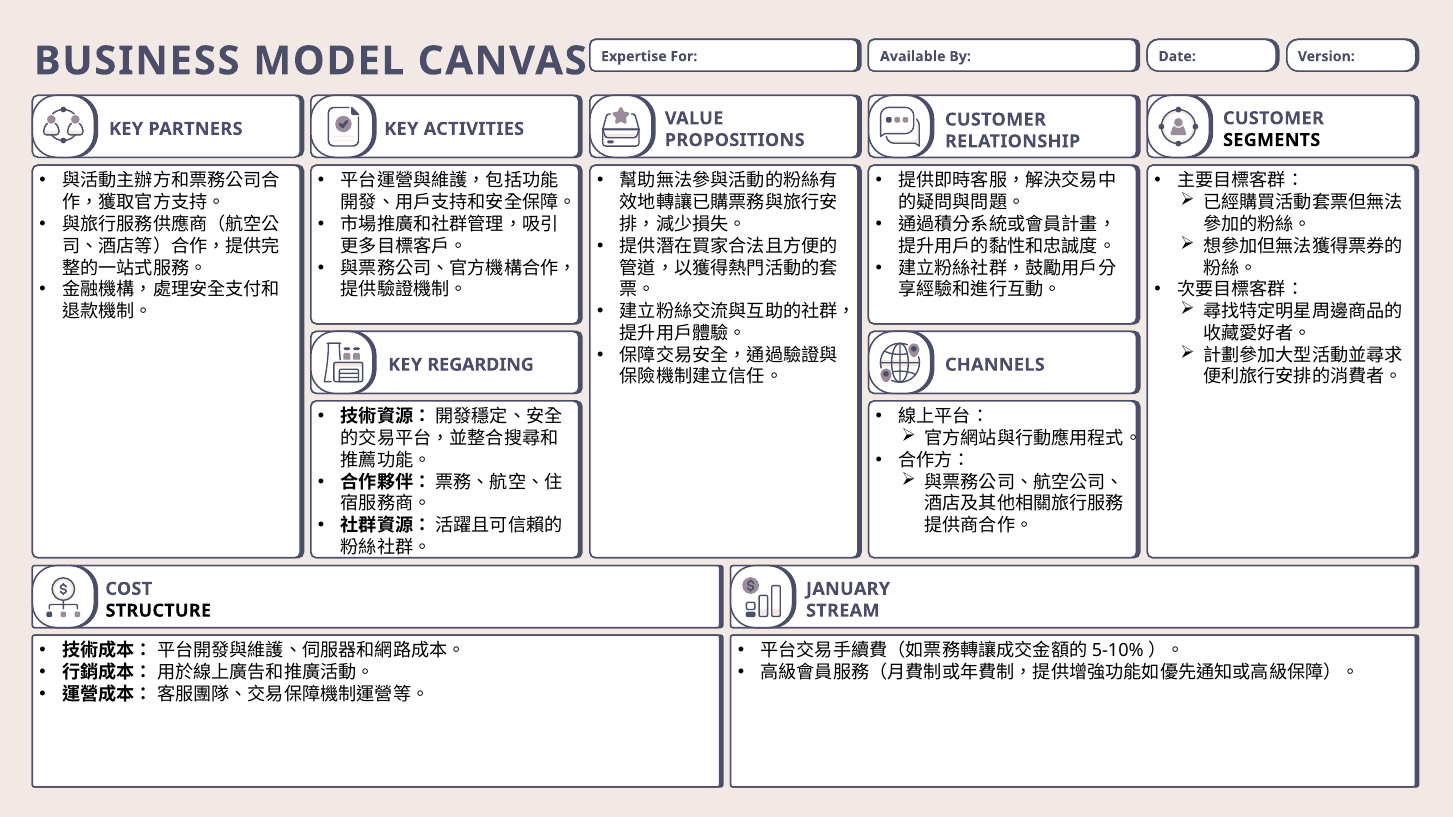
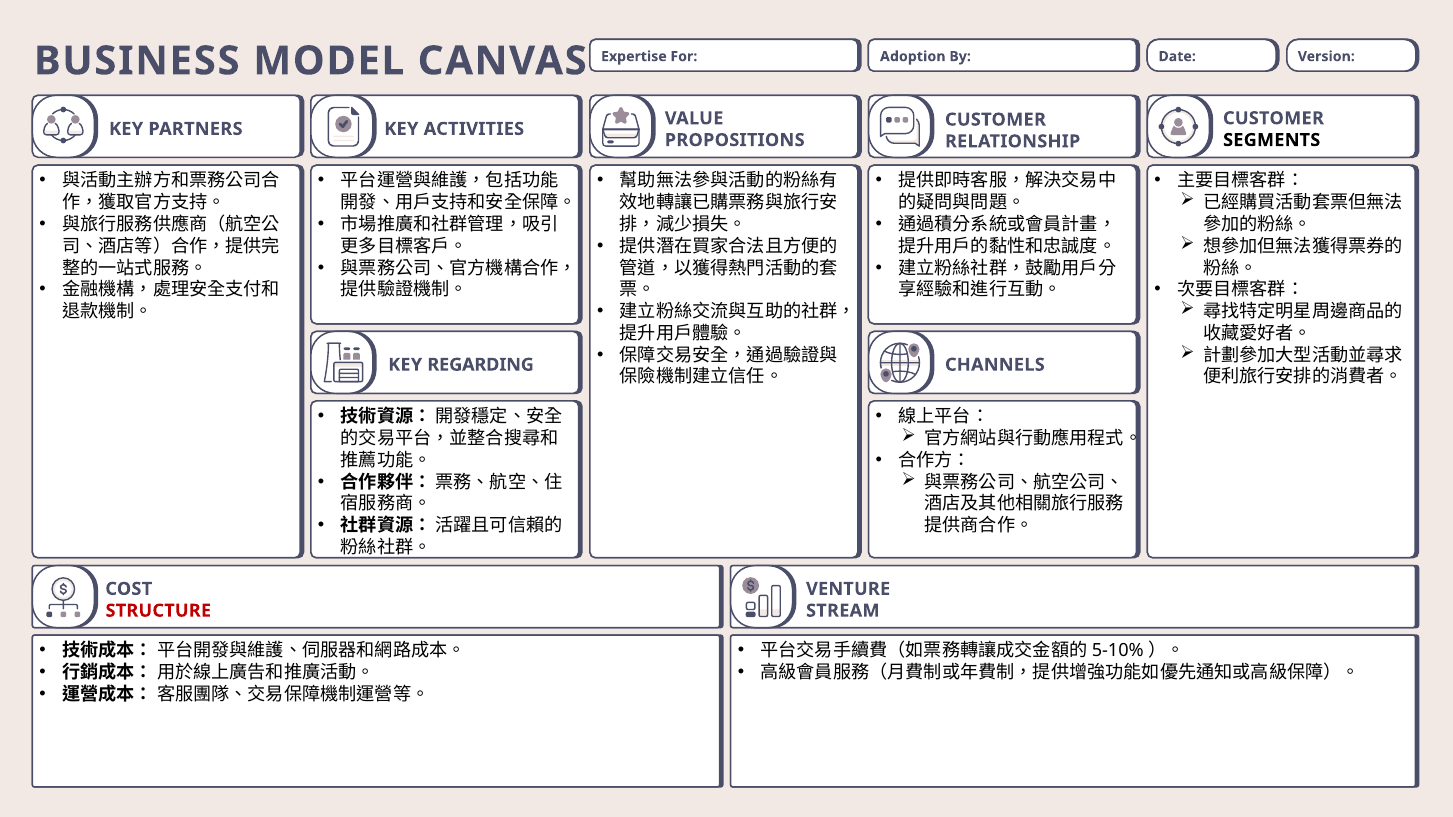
Available: Available -> Adoption (913, 56)
JANUARY: JANUARY -> VENTURE (848, 589)
STRUCTURE colour: black -> red (158, 611)
